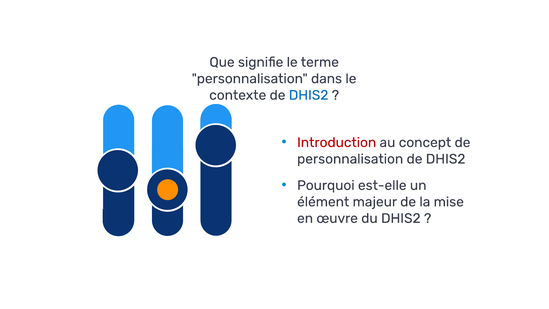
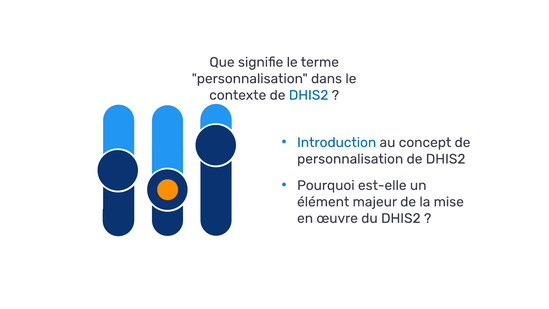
Introduction colour: red -> blue (337, 142)
